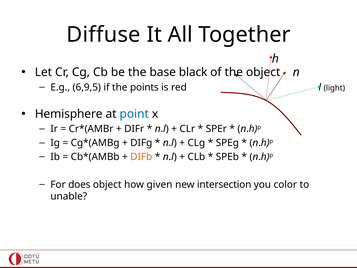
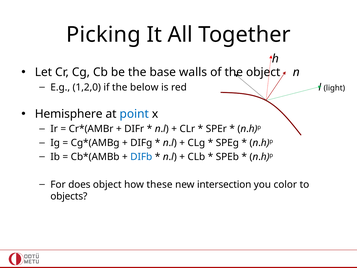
Diffuse: Diffuse -> Picking (103, 35)
black: black -> walls (193, 72)
6,9,5: 6,9,5 -> 1,2,0 (87, 87)
points: points -> below (144, 87)
DIFb colour: orange -> blue (141, 157)
given: given -> these (160, 184)
unable: unable -> objects (69, 196)
